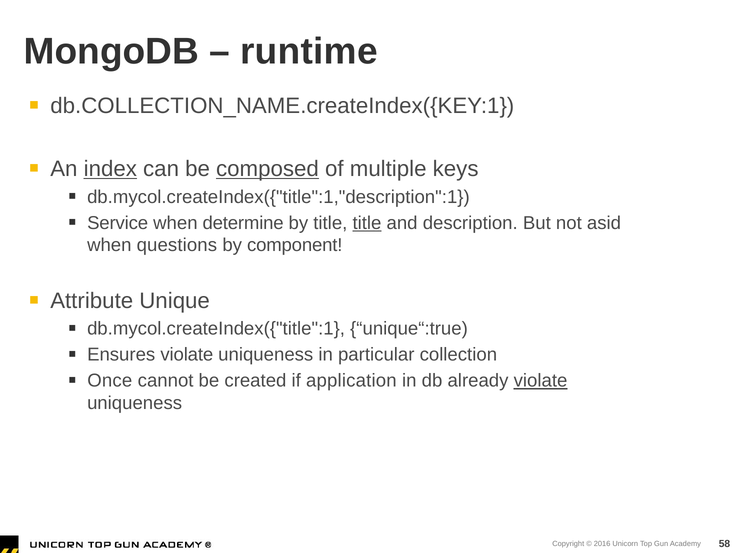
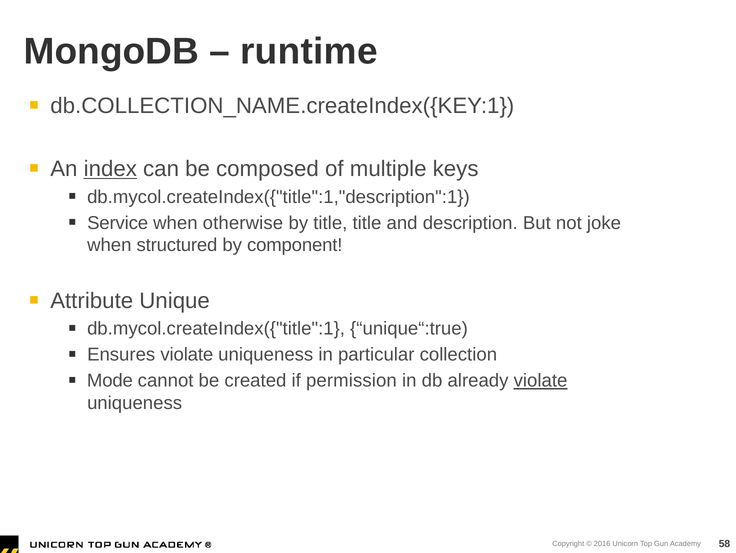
composed underline: present -> none (267, 169)
determine: determine -> otherwise (243, 223)
title underline: present -> none (367, 223)
asid: asid -> joke (604, 223)
questions: questions -> structured (177, 245)
Once: Once -> Mode (110, 380)
application: application -> permission (351, 380)
